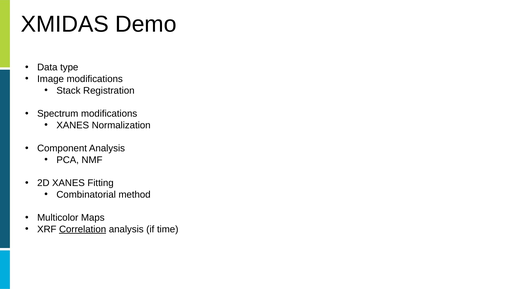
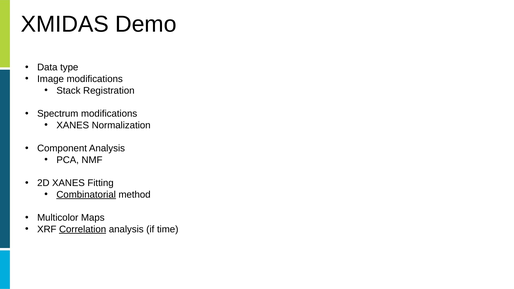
Combinatorial underline: none -> present (86, 195)
